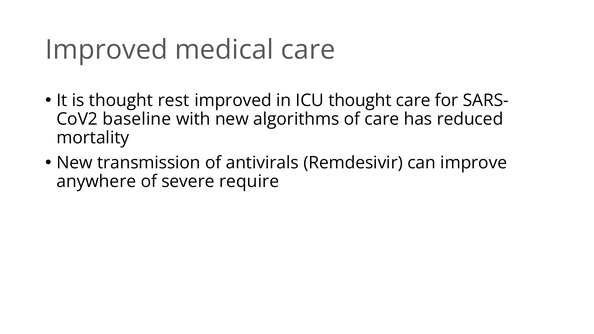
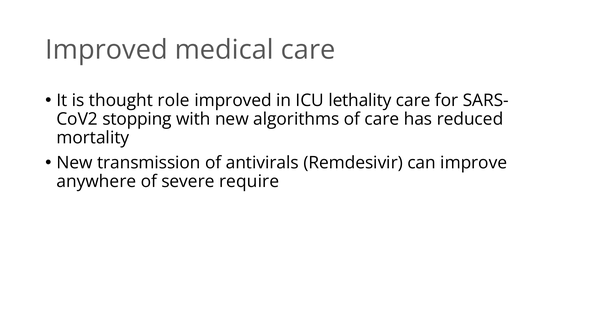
rest: rest -> role (174, 100)
ICU thought: thought -> lethality (360, 100)
baseline: baseline -> stopping (137, 119)
